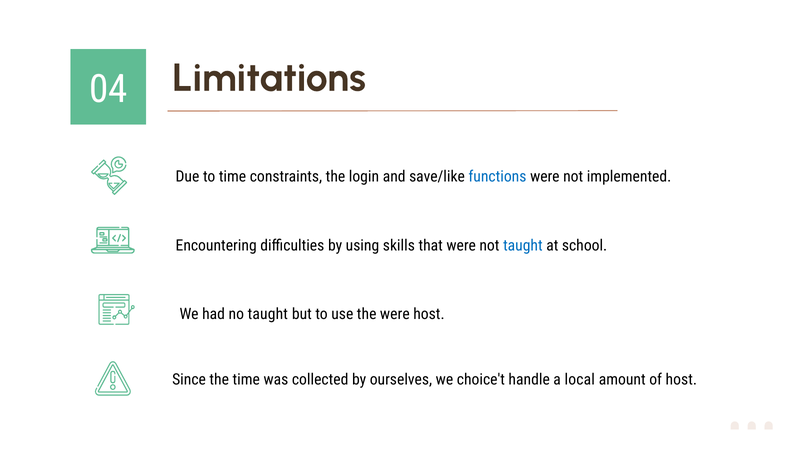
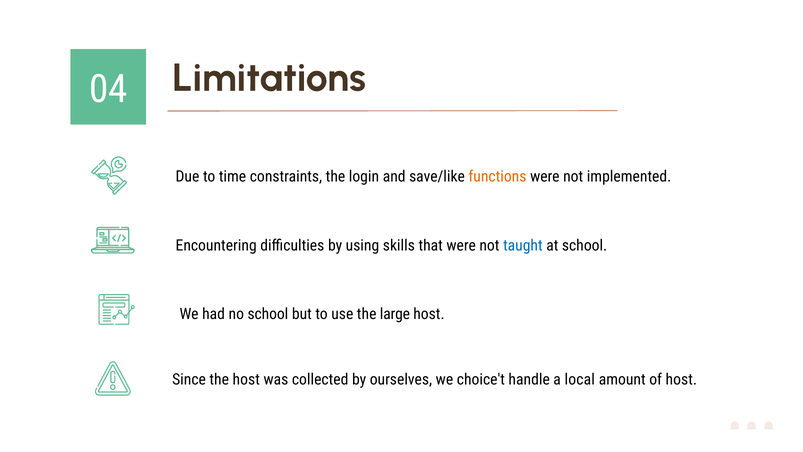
functions colour: blue -> orange (497, 177)
no taught: taught -> school (268, 314)
the were: were -> large (395, 314)
the time: time -> host (246, 379)
